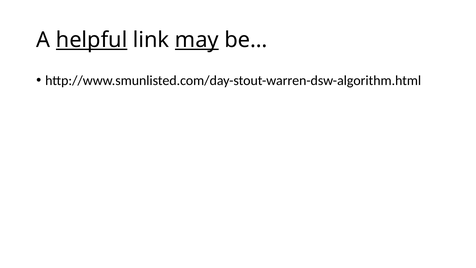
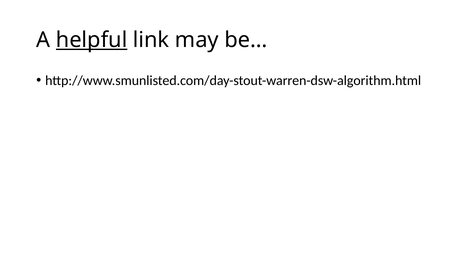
may underline: present -> none (197, 40)
